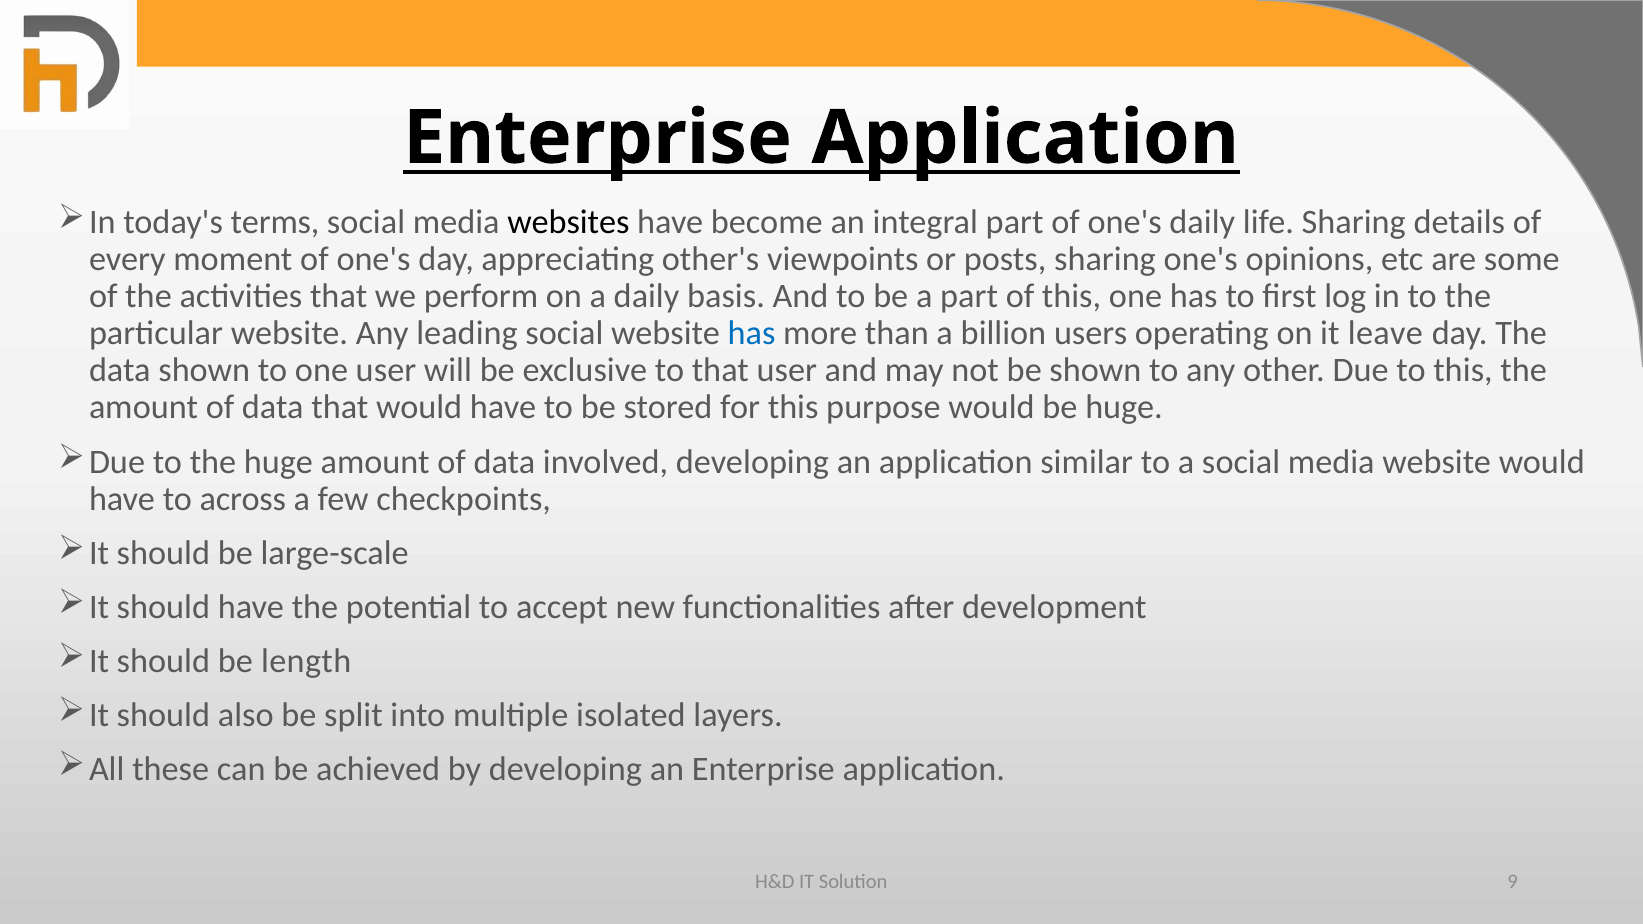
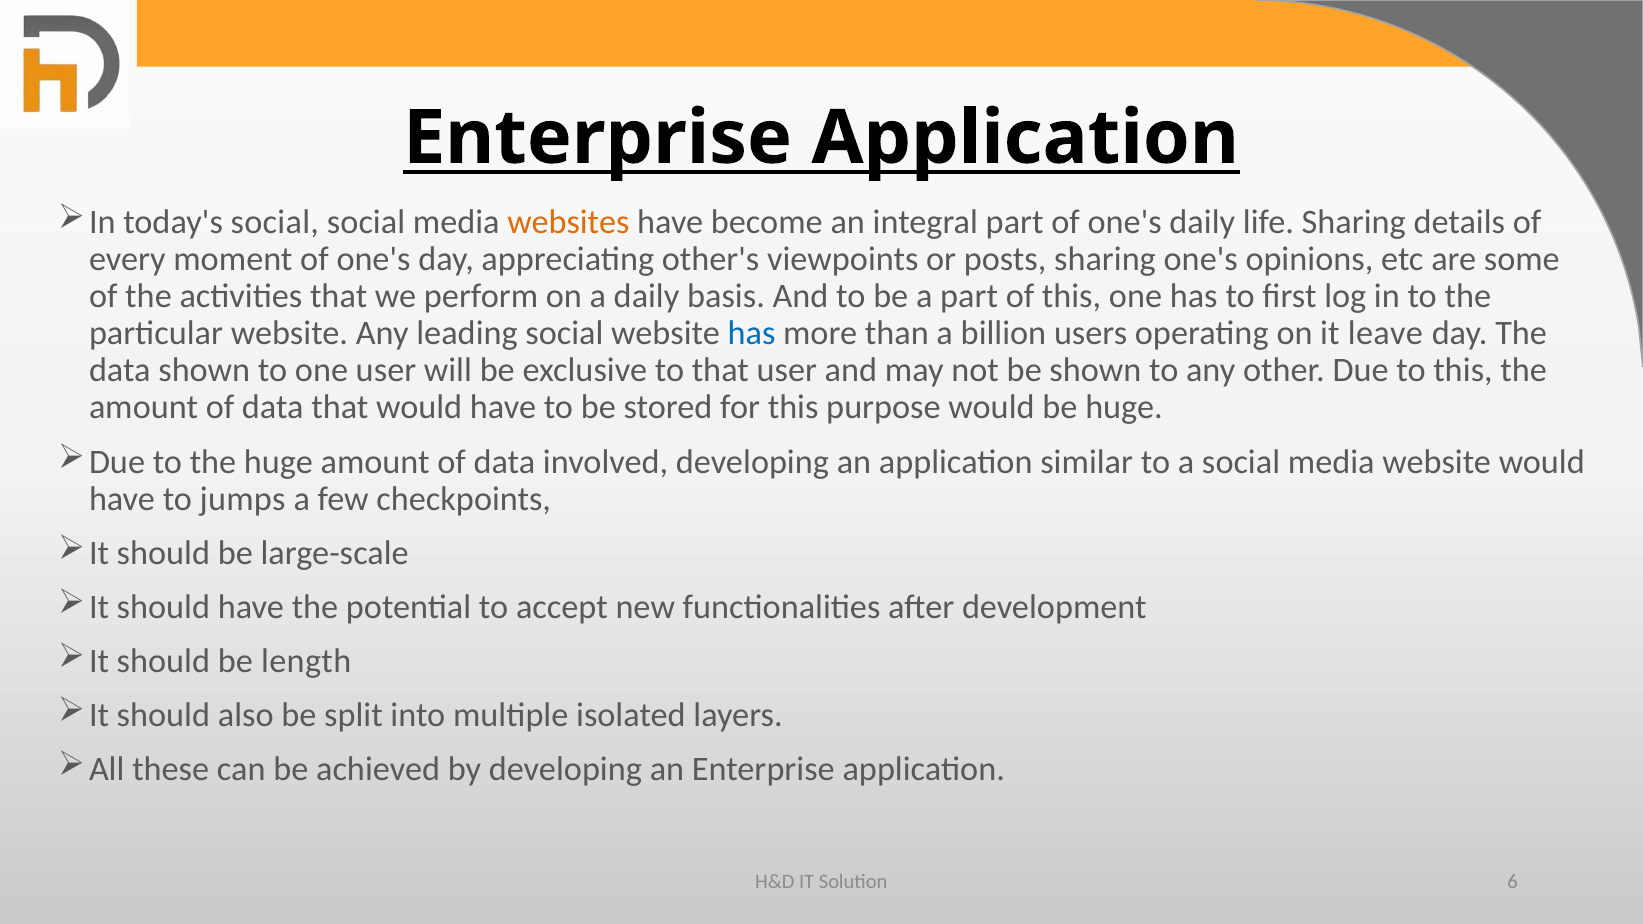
today's terms: terms -> social (275, 223)
websites colour: black -> orange (568, 223)
across: across -> jumps (243, 499)
9: 9 -> 6 (1513, 882)
